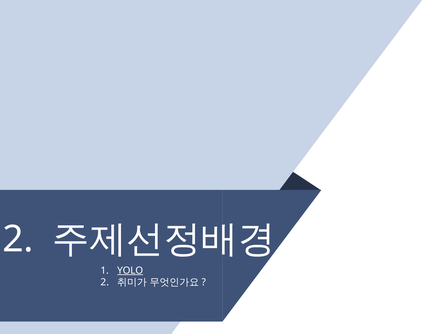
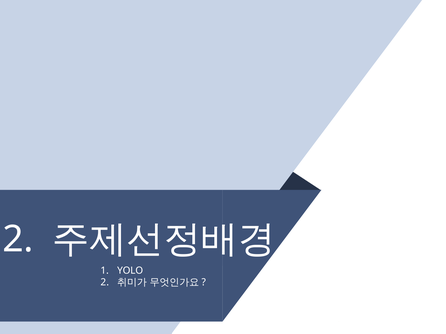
YOLO underline: present -> none (130, 271)
